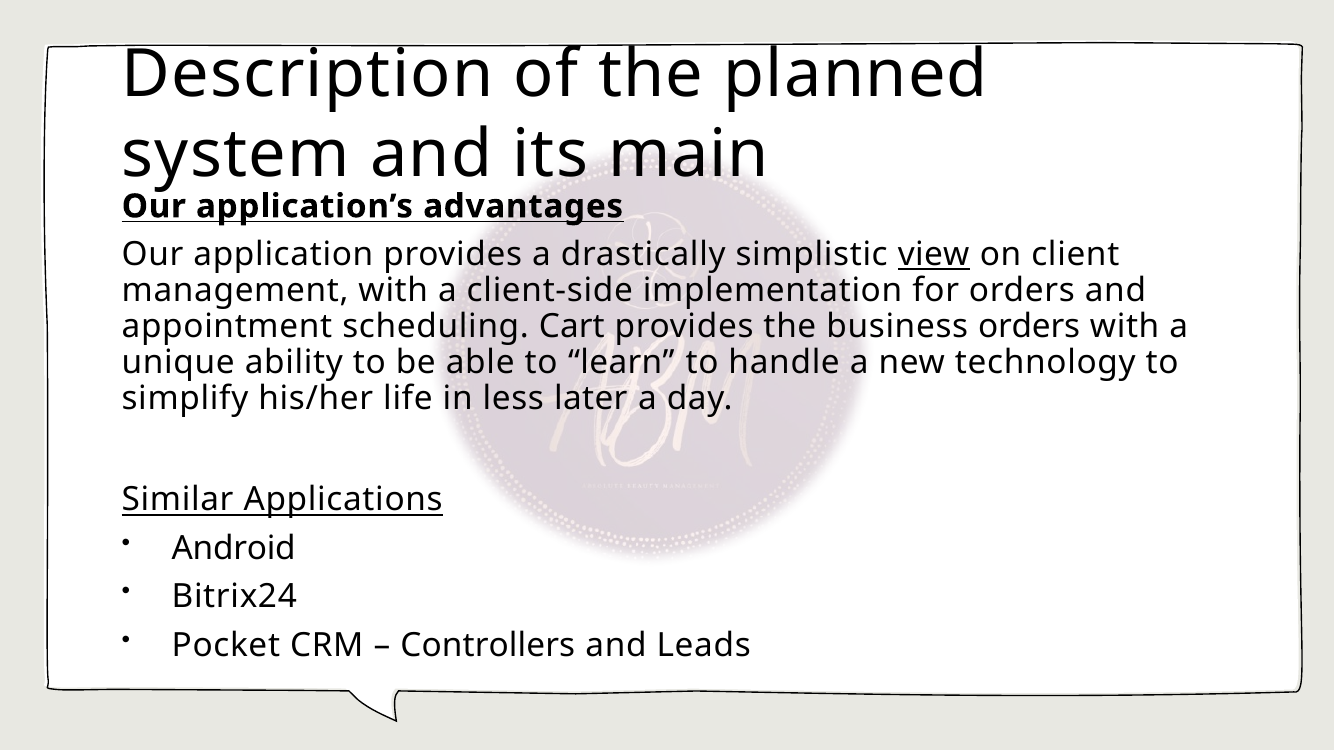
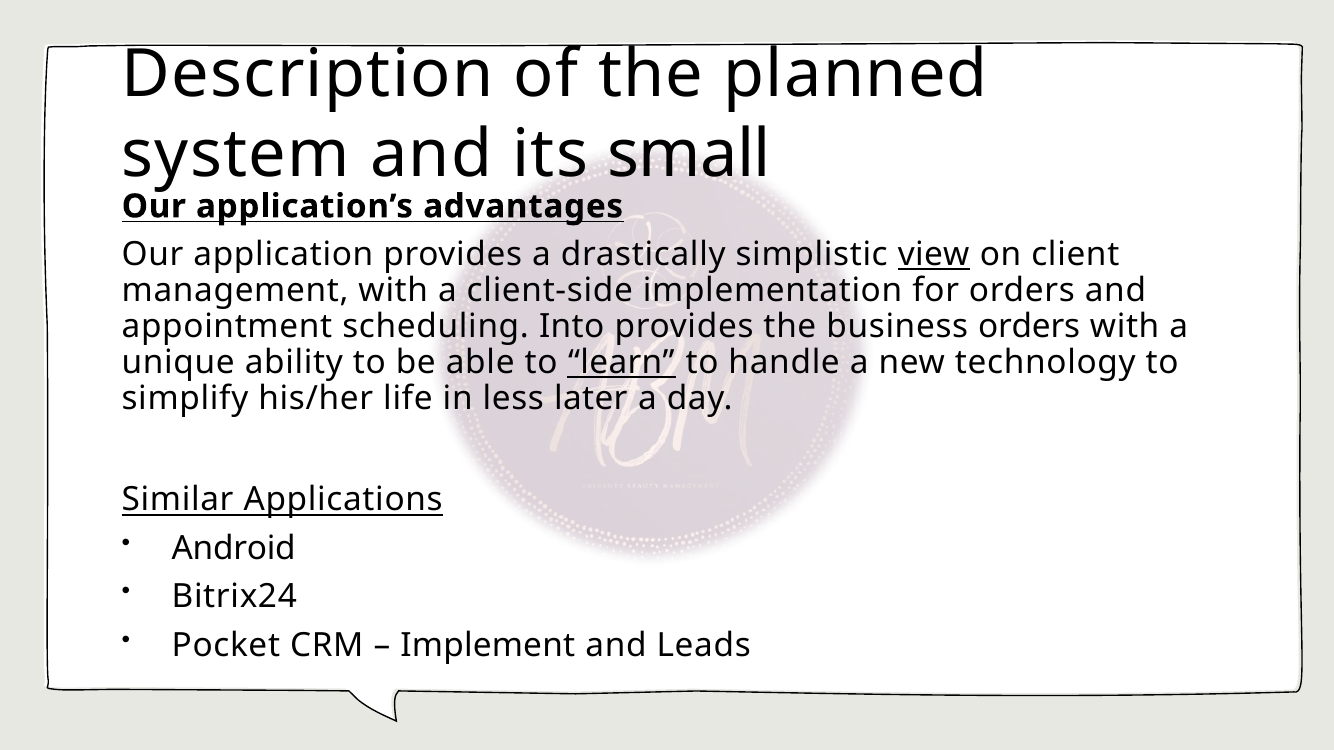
main: main -> small (689, 154)
Cart: Cart -> Into (572, 327)
learn underline: none -> present (621, 363)
Controllers: Controllers -> Implement (488, 645)
